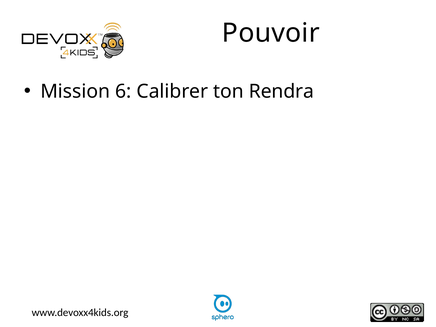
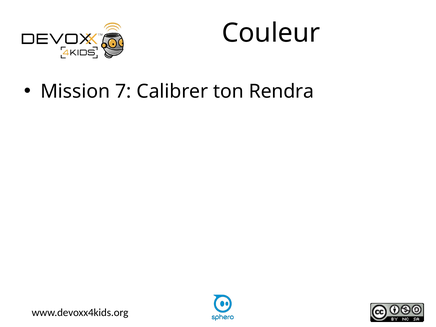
Pouvoir: Pouvoir -> Couleur (271, 33)
6: 6 -> 7 (123, 91)
